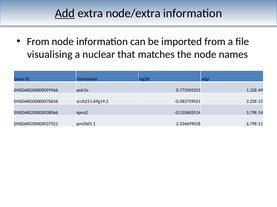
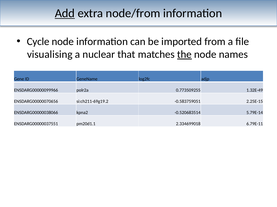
node/extra: node/extra -> node/from (133, 13)
From: From -> Cycle (38, 42)
the underline: none -> present (184, 55)
